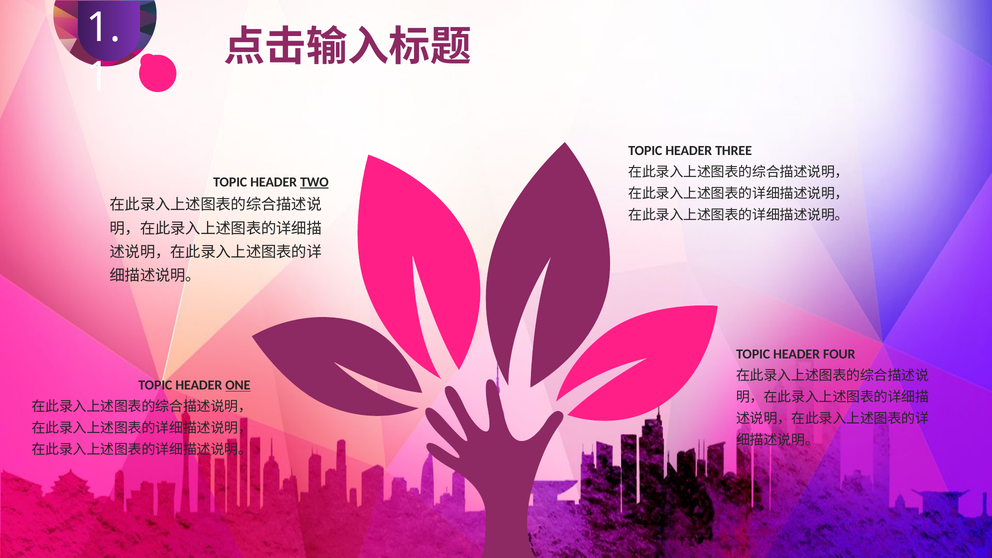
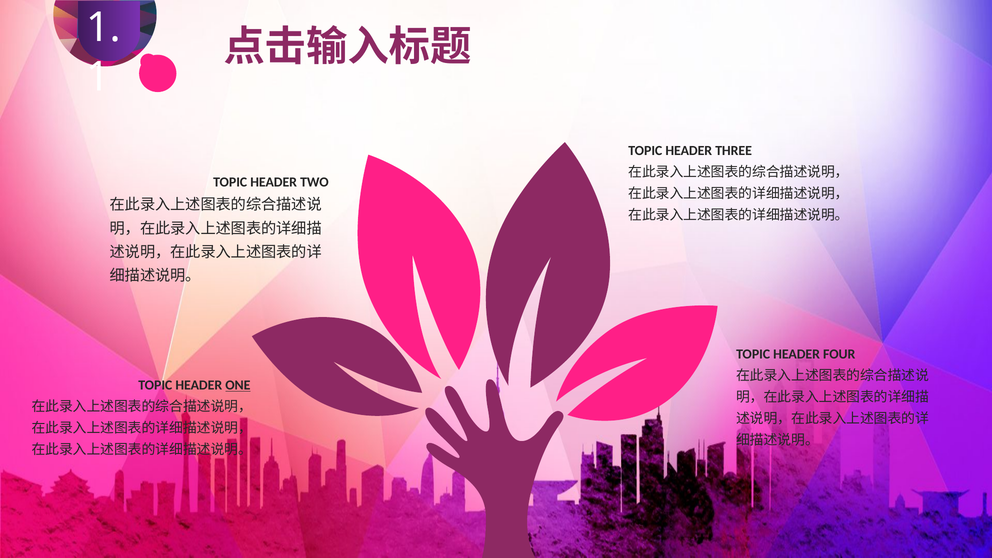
TWO underline: present -> none (314, 182)
